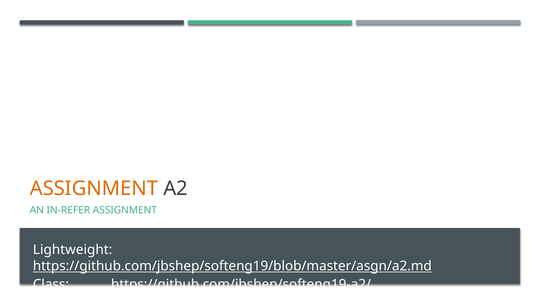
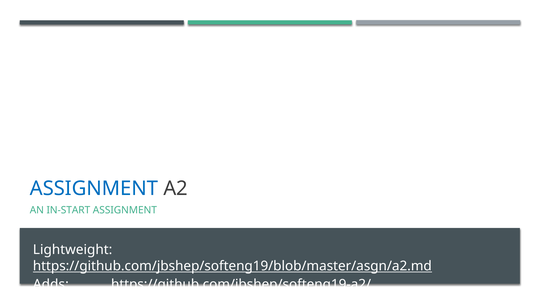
ASSIGNMENT colour: orange -> blue (94, 188)
IN-REFER: IN-REFER -> IN-START (68, 210)
Class: Class -> Adds (51, 284)
